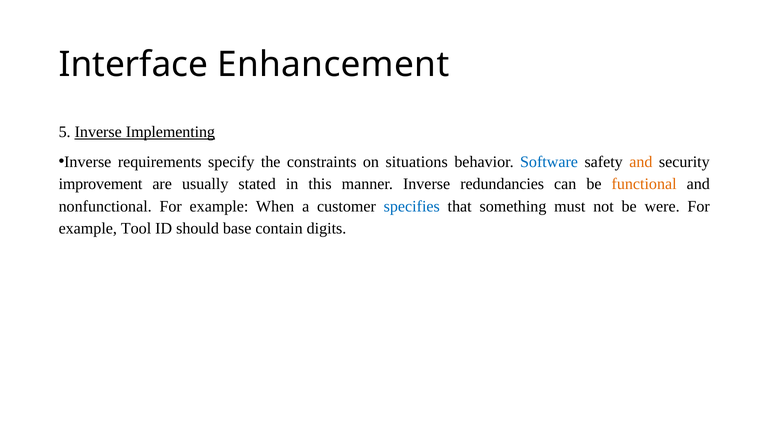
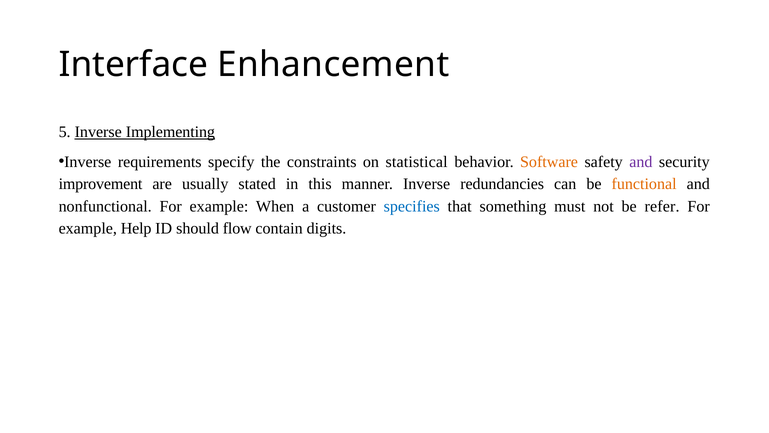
situations: situations -> statistical (417, 162)
Software colour: blue -> orange (549, 162)
and colour: orange -> purple (641, 162)
were: were -> refer (662, 206)
Tool: Tool -> Help (136, 228)
base: base -> flow (237, 228)
